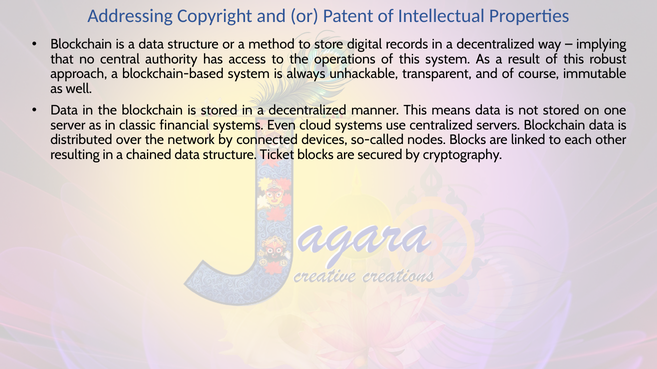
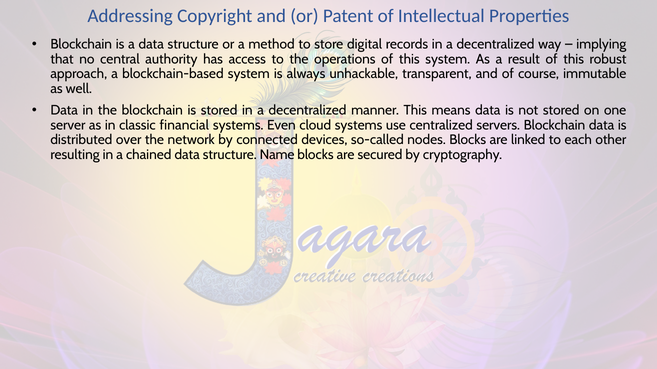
Ticket: Ticket -> Name (277, 155)
